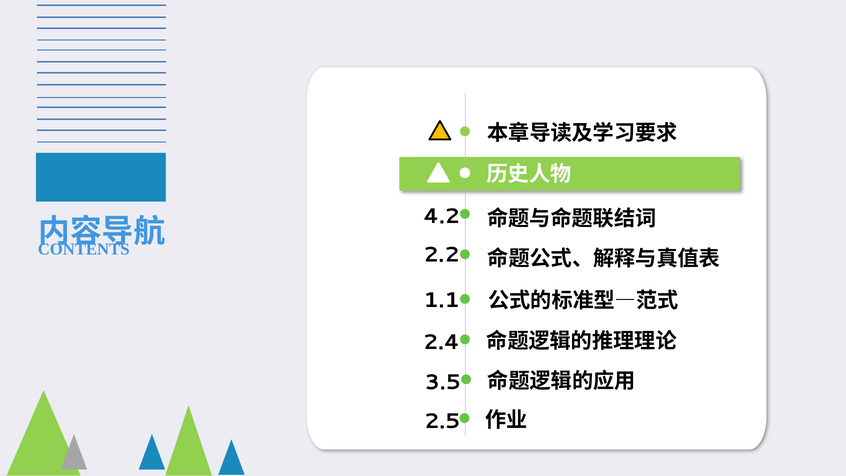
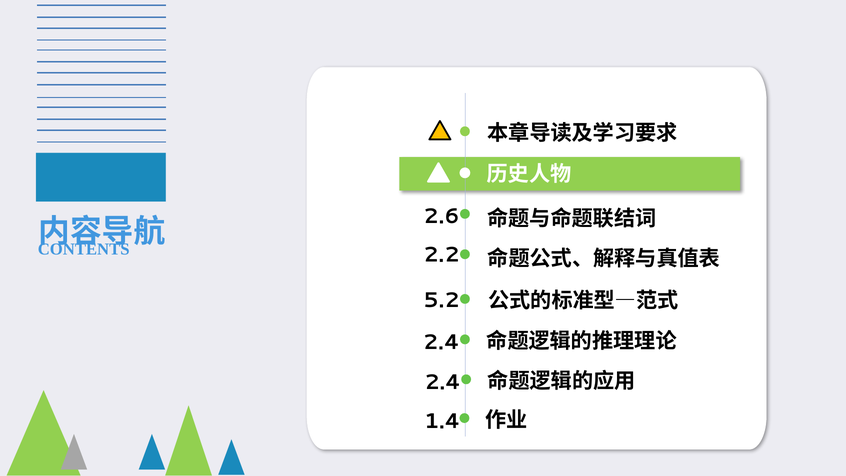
4.2: 4.2 -> 2.6 (441, 216)
1.1: 1.1 -> 5.2 (441, 300)
3.5: 3.5 -> 2.4 (443, 382)
2.5: 2.5 -> 1.4 (442, 421)
